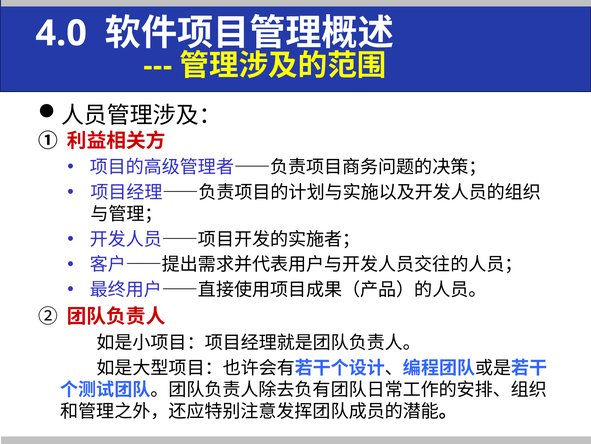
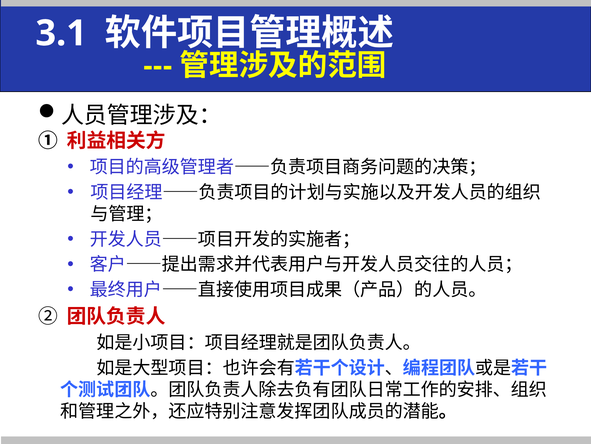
4.0: 4.0 -> 3.1 (61, 33)
